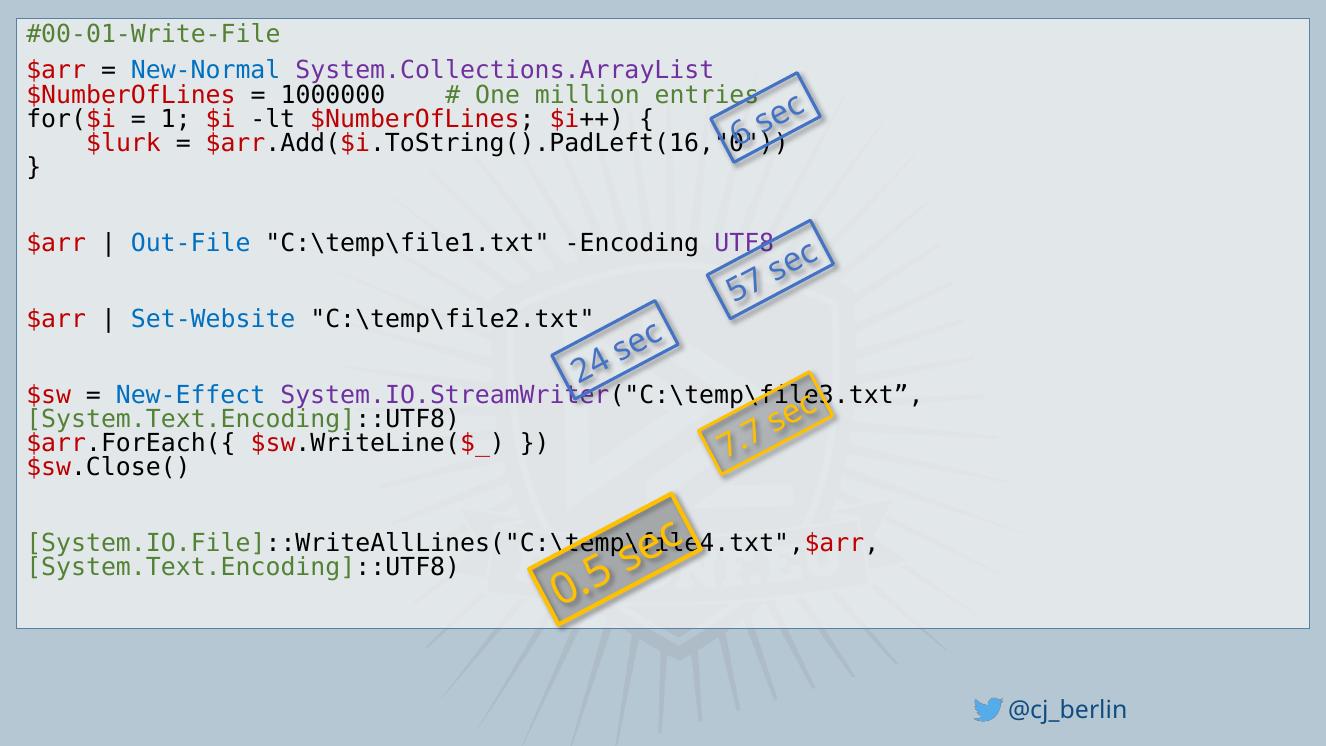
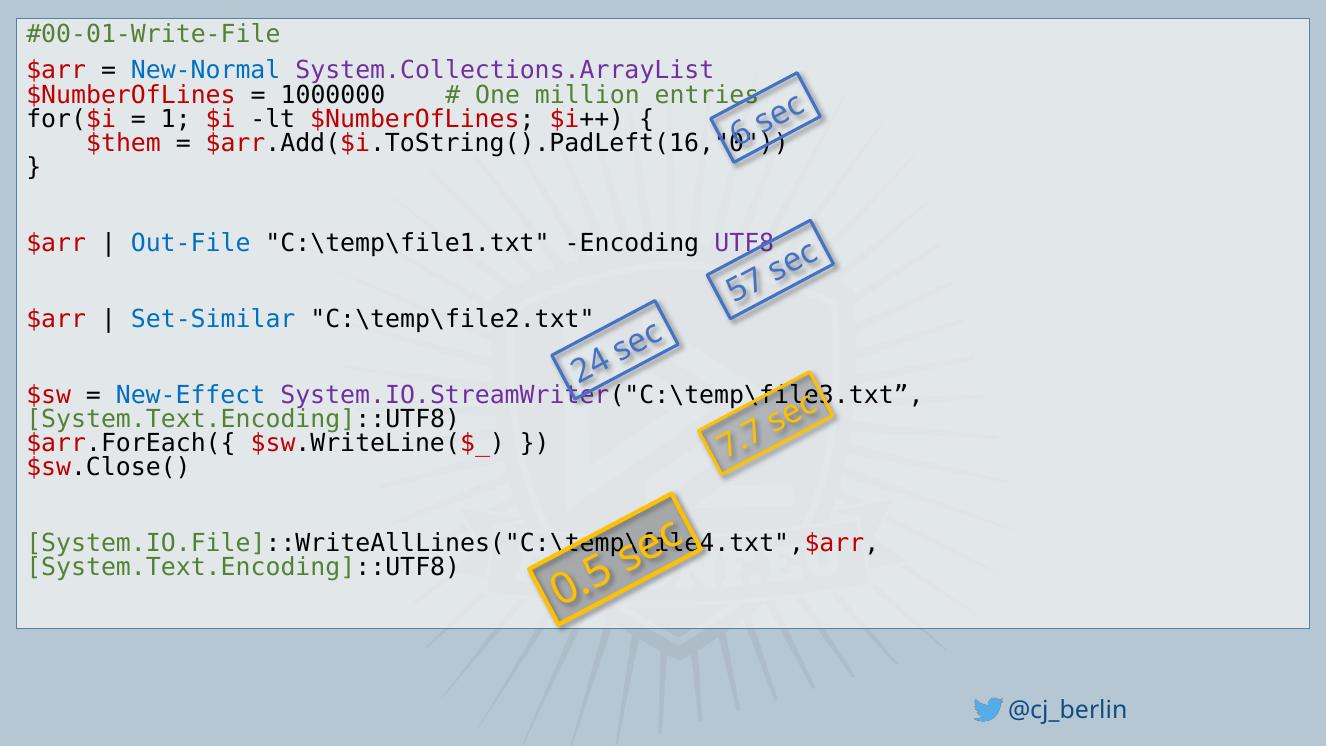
$lurk: $lurk -> $them (124, 143)
Set-Website: Set-Website -> Set-Similar (213, 319)
